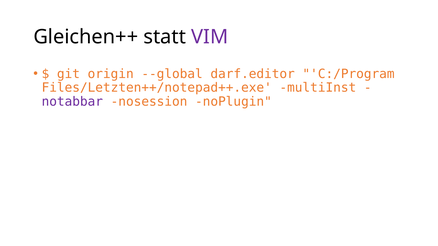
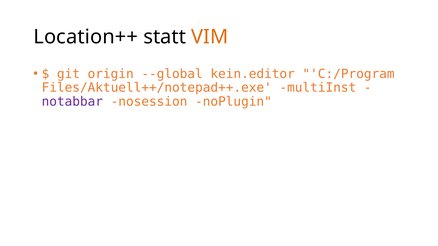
Gleichen++: Gleichen++ -> Location++ (86, 37)
VIM colour: purple -> orange (210, 37)
darf.editor: darf.editor -> kein.editor (253, 74)
Files/Letzten++/notepad++.exe: Files/Letzten++/notepad++.exe -> Files/Aktuell++/notepad++.exe (157, 88)
